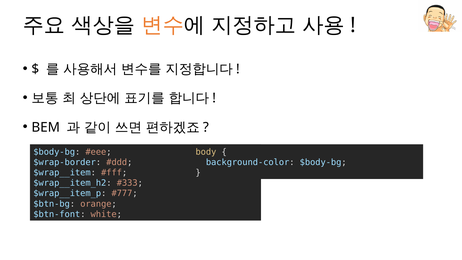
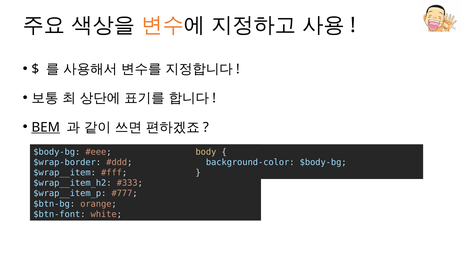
BEM underline: none -> present (46, 127)
